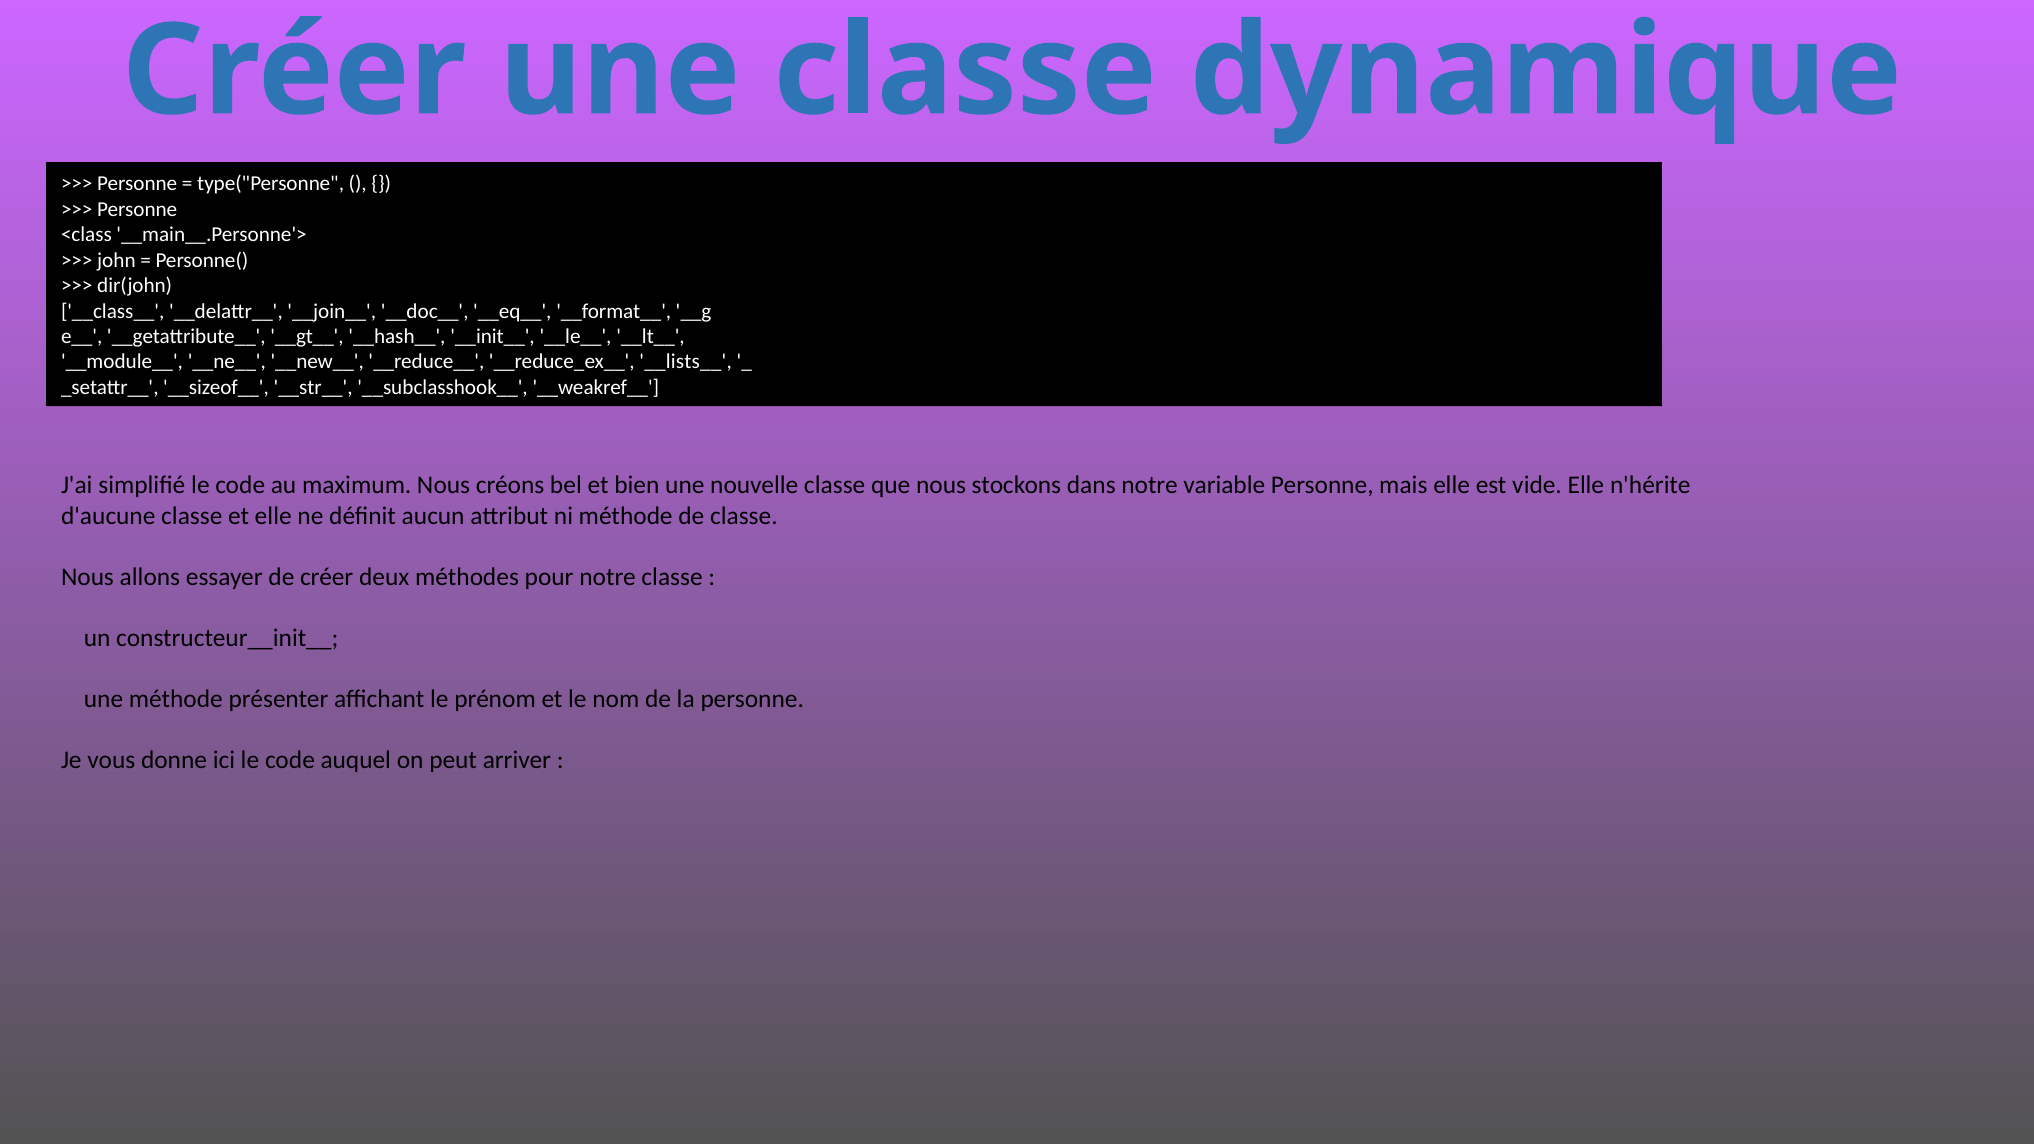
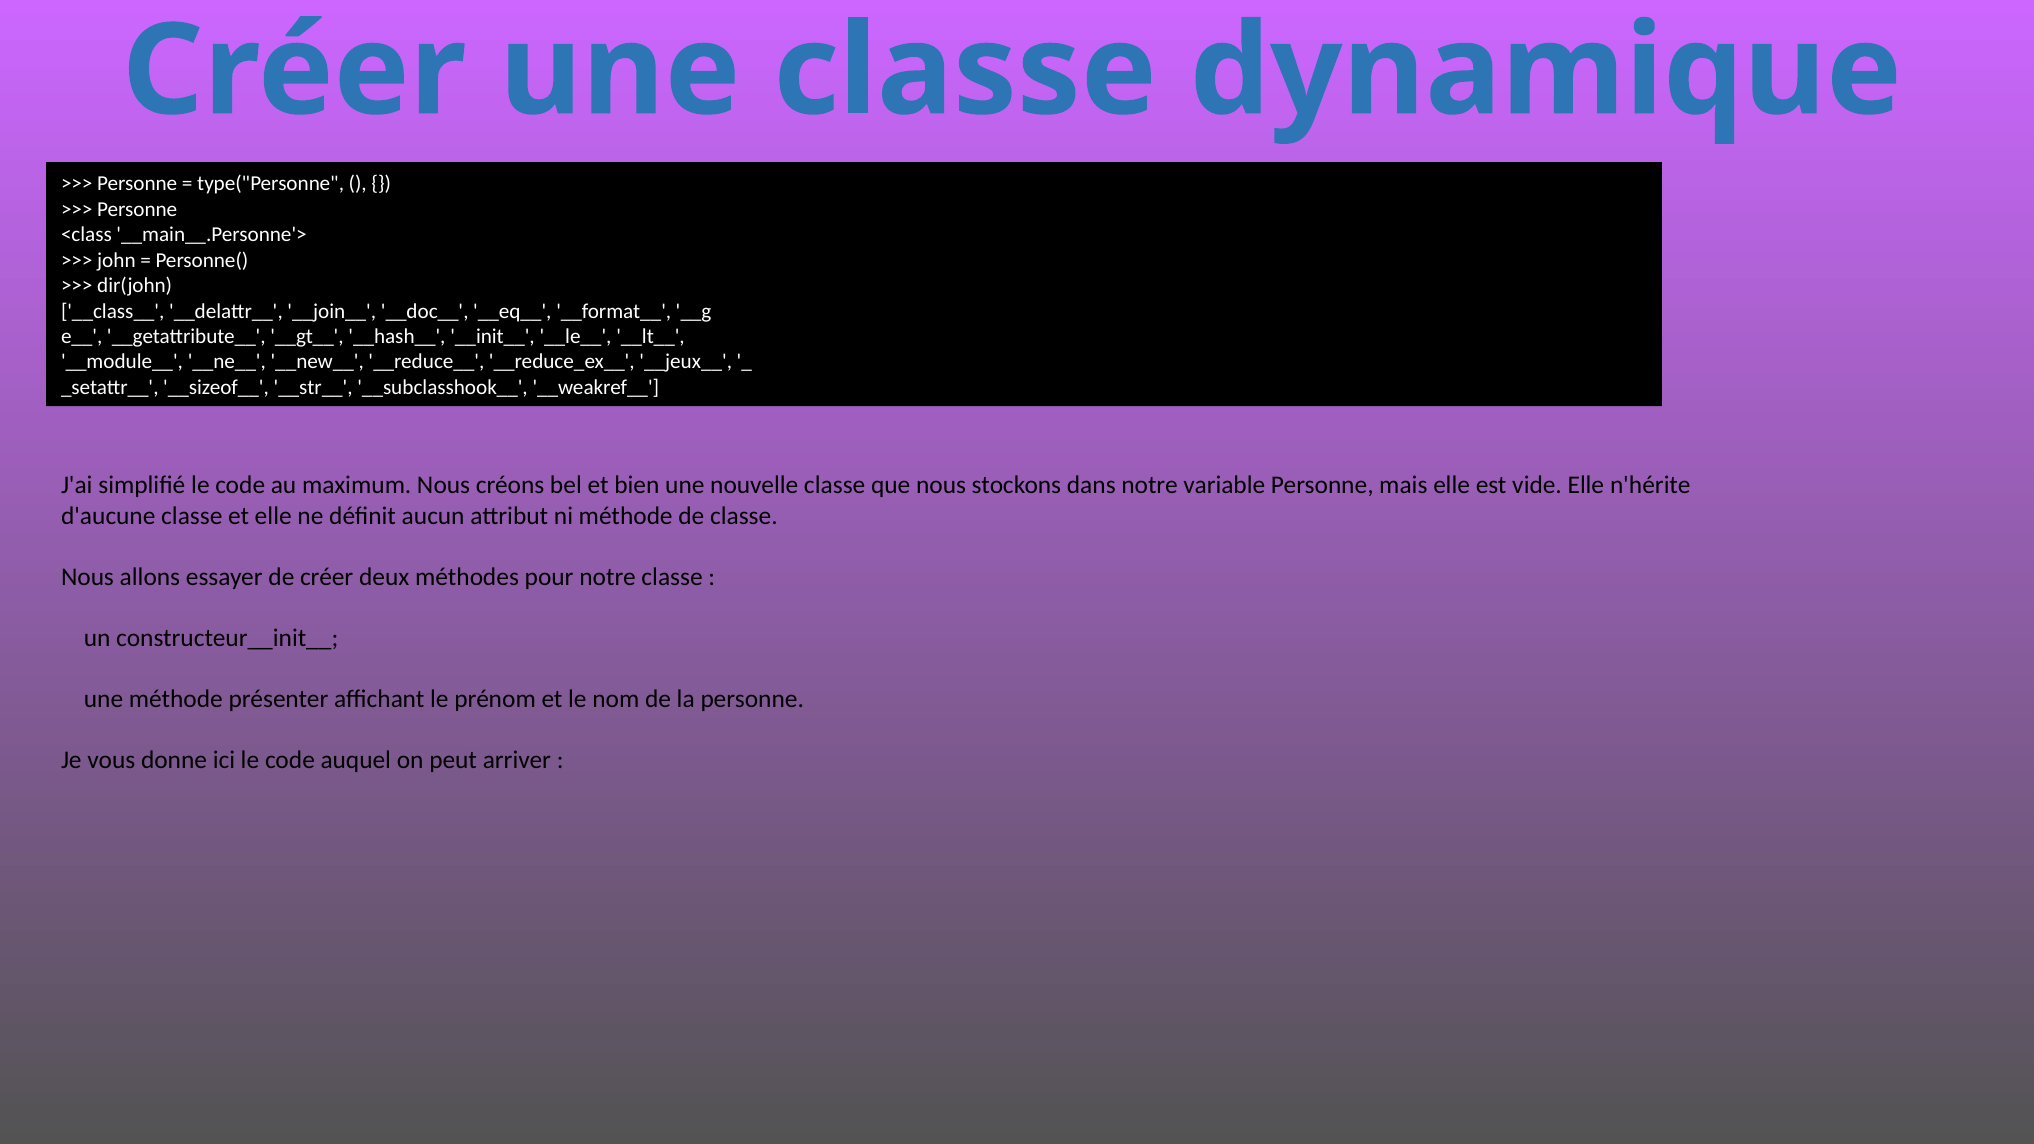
__lists__: __lists__ -> __jeux__ (686, 362)
